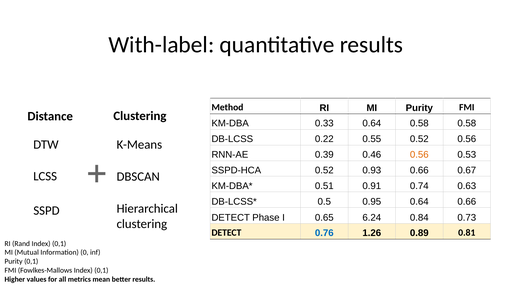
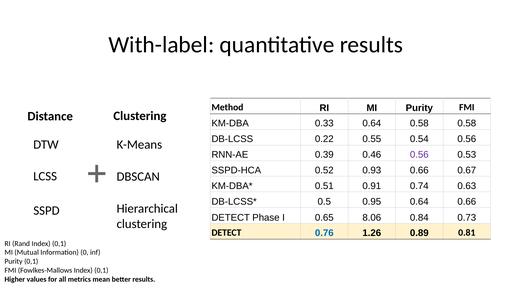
0.55 0.52: 0.52 -> 0.54 (419, 139)
0.56 colour: orange -> purple (419, 155)
6.24: 6.24 -> 8.06 (372, 218)
